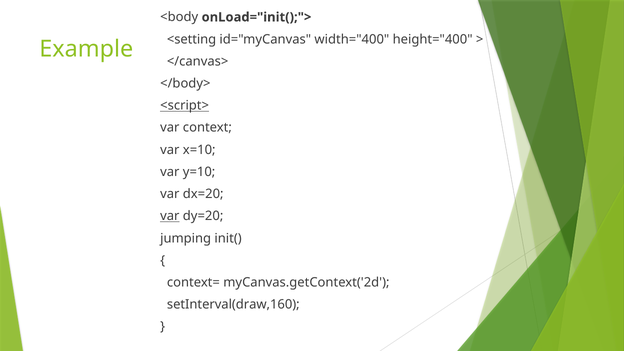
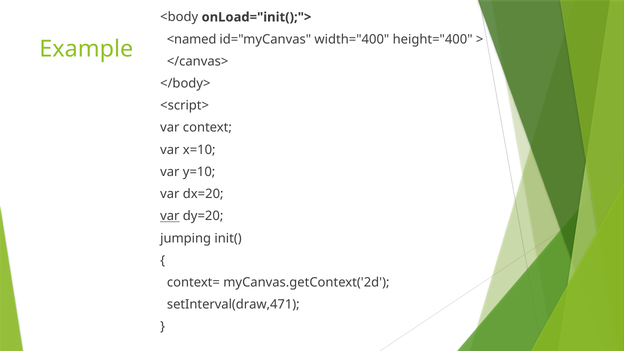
<setting: <setting -> <named (192, 39)
<script> underline: present -> none (185, 106)
setInterval(draw,160: setInterval(draw,160 -> setInterval(draw,471 (233, 305)
